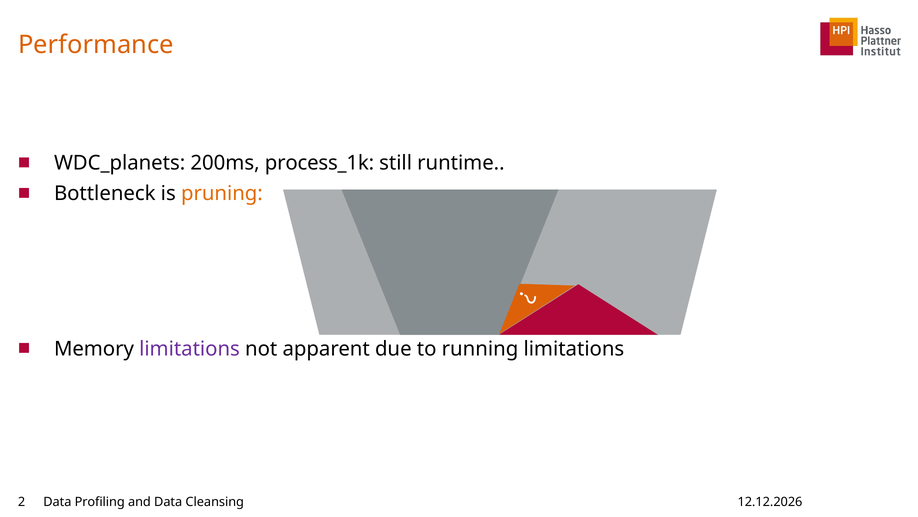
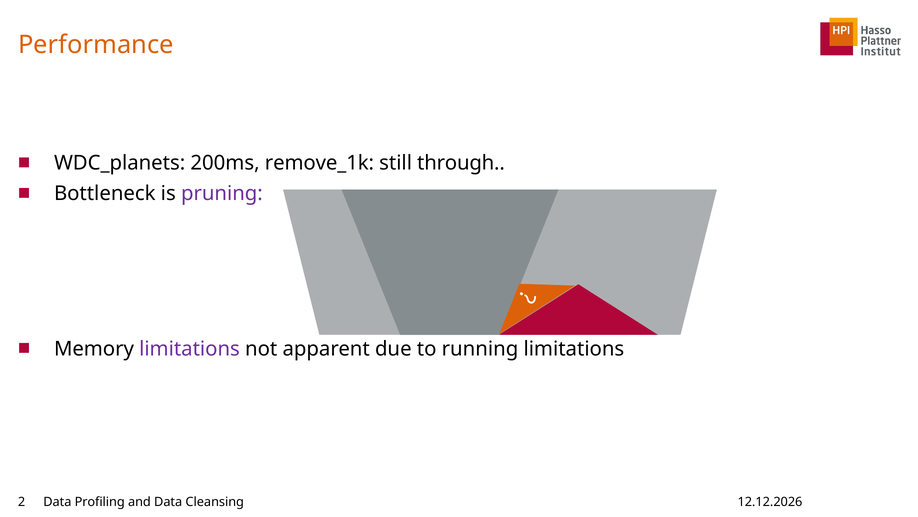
process_1k: process_1k -> remove_1k (319, 163)
runtime: runtime -> through (461, 163)
pruning colour: orange -> purple (222, 193)
